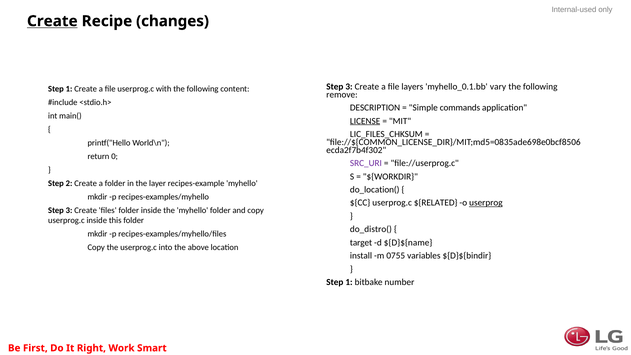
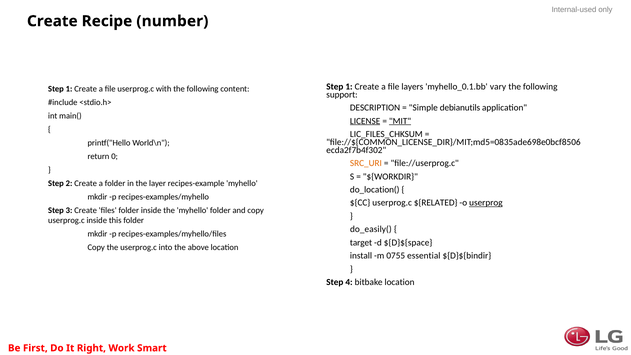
Create underline: present -> none (52, 21)
changes: changes -> number (172, 21)
3: 3 -> 1 (349, 87)
remove: remove -> support (342, 95)
commands: commands -> debianutils (460, 108)
MIT underline: none -> present (400, 121)
SRC_URI colour: purple -> orange (366, 163)
do_distro(: do_distro( -> do_easily( (371, 229)
${D}${name: ${D}${name -> ${D}${space (408, 243)
variables: variables -> essential (424, 256)
1: 1 -> 4 (349, 282)
bitbake number: number -> location (400, 282)
